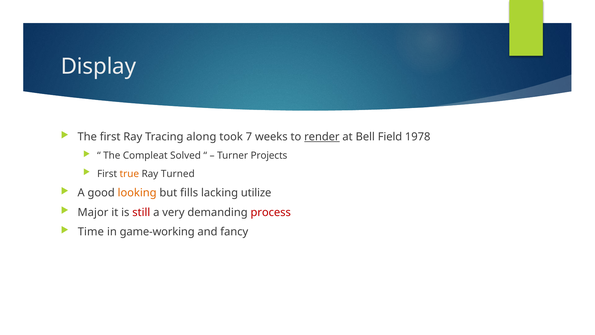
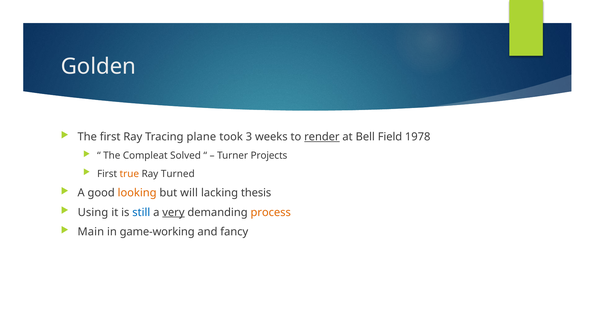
Display: Display -> Golden (98, 66)
along: along -> plane (201, 137)
7: 7 -> 3 (249, 137)
fills: fills -> will (189, 193)
utilize: utilize -> thesis (256, 193)
Major: Major -> Using (93, 212)
still colour: red -> blue (141, 212)
very underline: none -> present (173, 212)
process colour: red -> orange (271, 212)
Time: Time -> Main (91, 232)
